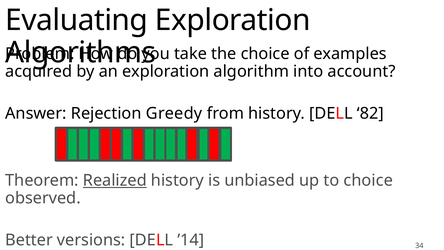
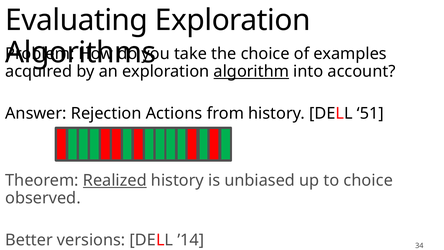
algorithm underline: none -> present (251, 71)
Greedy: Greedy -> Actions (174, 113)
82: 82 -> 51 (370, 113)
